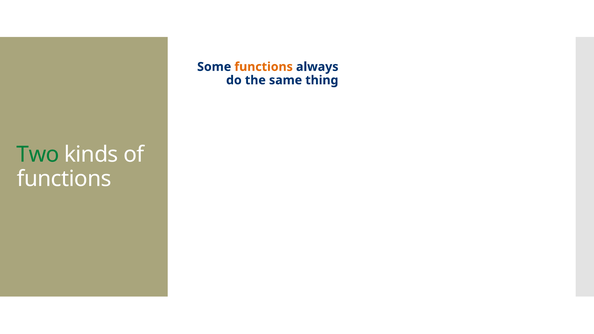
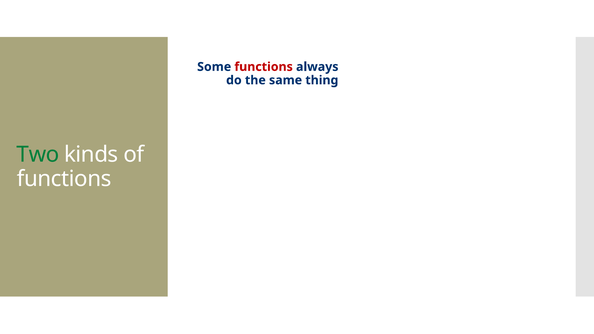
functions colour: orange -> red (264, 67)
